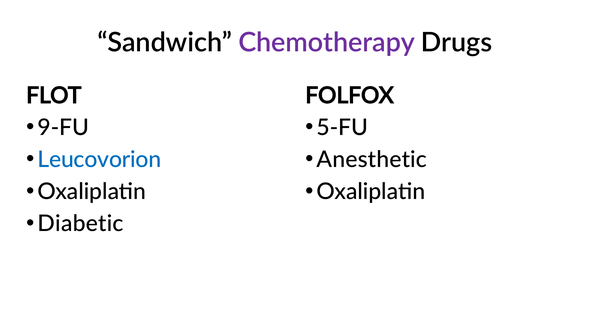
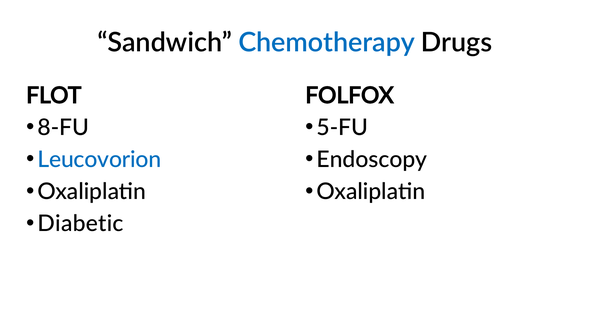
Chemotherapy colour: purple -> blue (327, 43)
9-FU: 9-FU -> 8-FU (63, 128)
Anesthetic: Anesthetic -> Endoscopy (372, 160)
